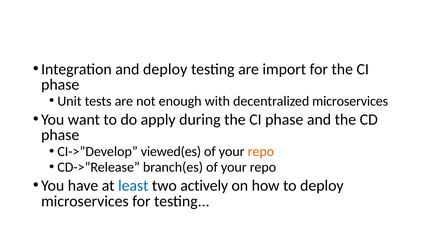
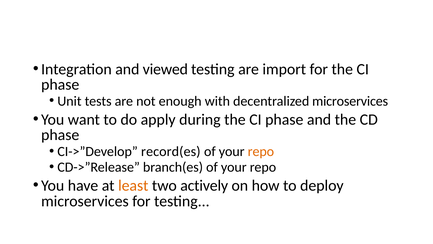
and deploy: deploy -> viewed (165, 69)
viewed(es: viewed(es -> record(es (171, 151)
least colour: blue -> orange (133, 185)
